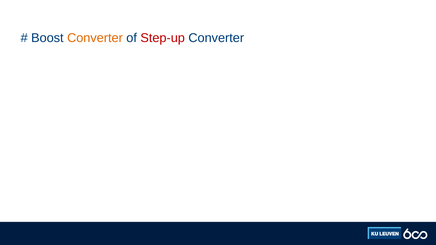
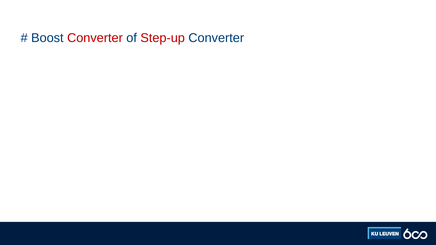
Converter colour: orange -> red (95, 38)
